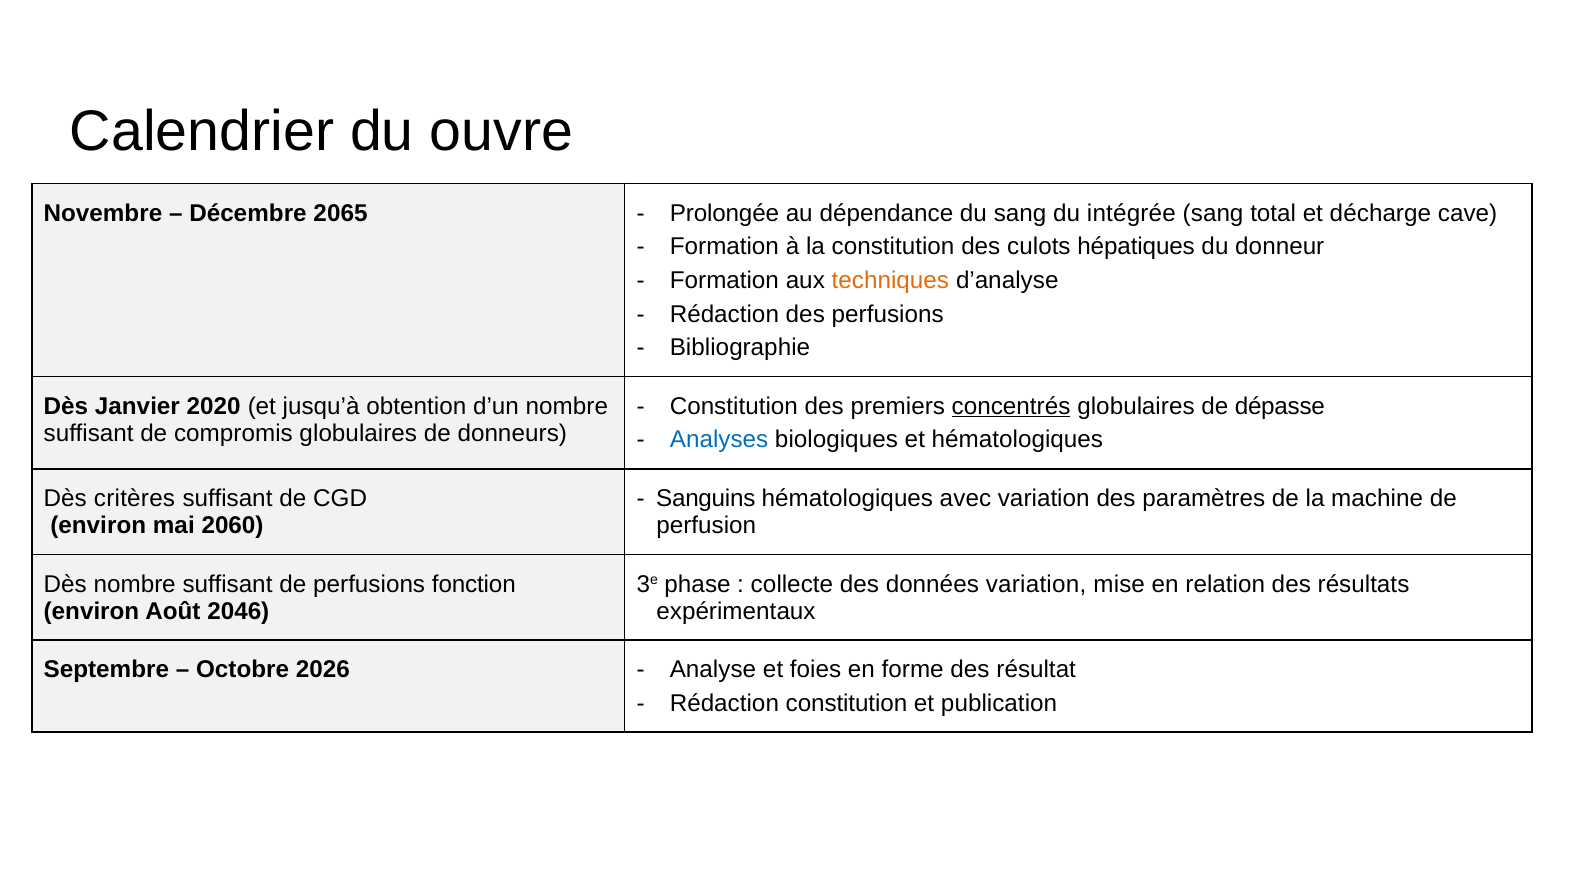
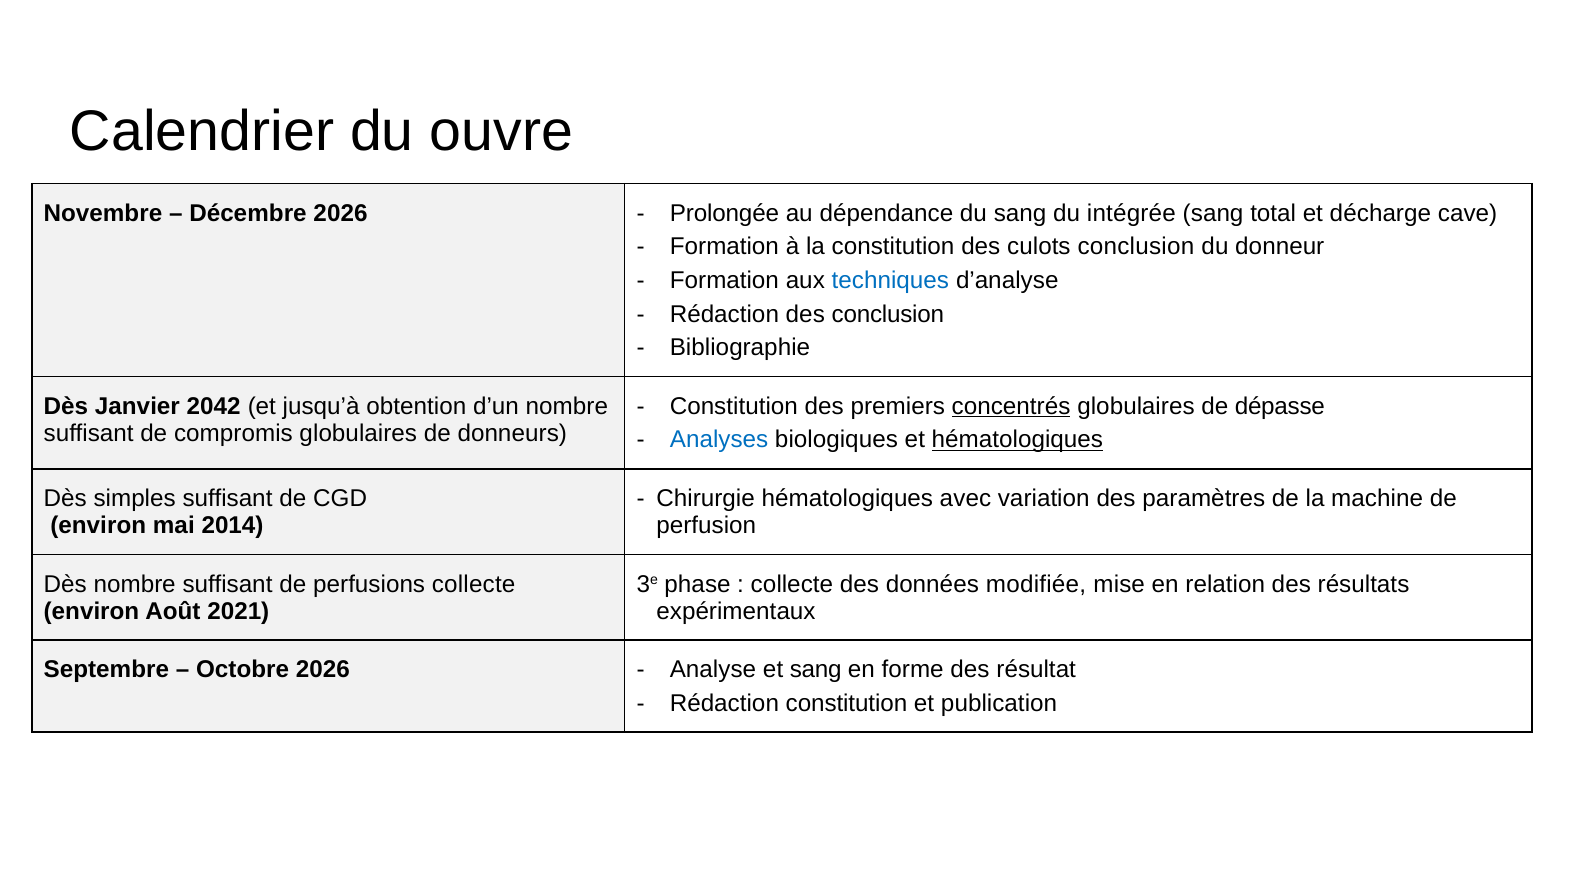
Décembre 2065: 2065 -> 2026 (341, 213)
culots hépatiques: hépatiques -> conclusion (1136, 247)
techniques colour: orange -> blue (890, 281)
des perfusions: perfusions -> conclusion (888, 314)
2020: 2020 -> 2042 (214, 406)
hématologiques underline: none -> present (1017, 440)
critères: critères -> simples (135, 499)
Sanguins: Sanguins -> Chirurgie (706, 499)
2060: 2060 -> 2014 (232, 526)
perfusions fonction: fonction -> collecte (474, 584)
données variation: variation -> modifiée (1036, 584)
2046: 2046 -> 2021 (238, 611)
et foies: foies -> sang (816, 670)
